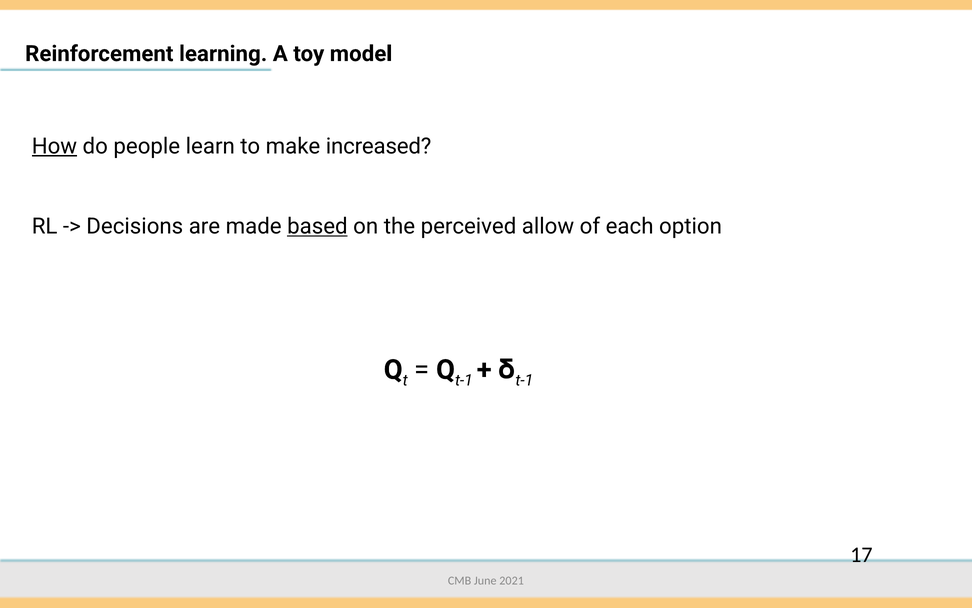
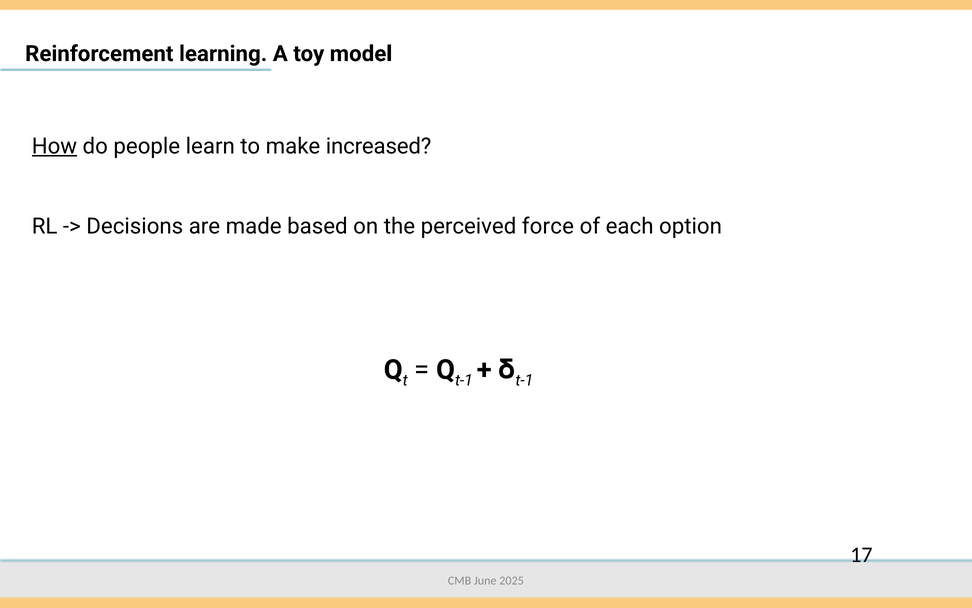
based underline: present -> none (317, 226)
allow: allow -> force (548, 226)
2021: 2021 -> 2025 (512, 580)
